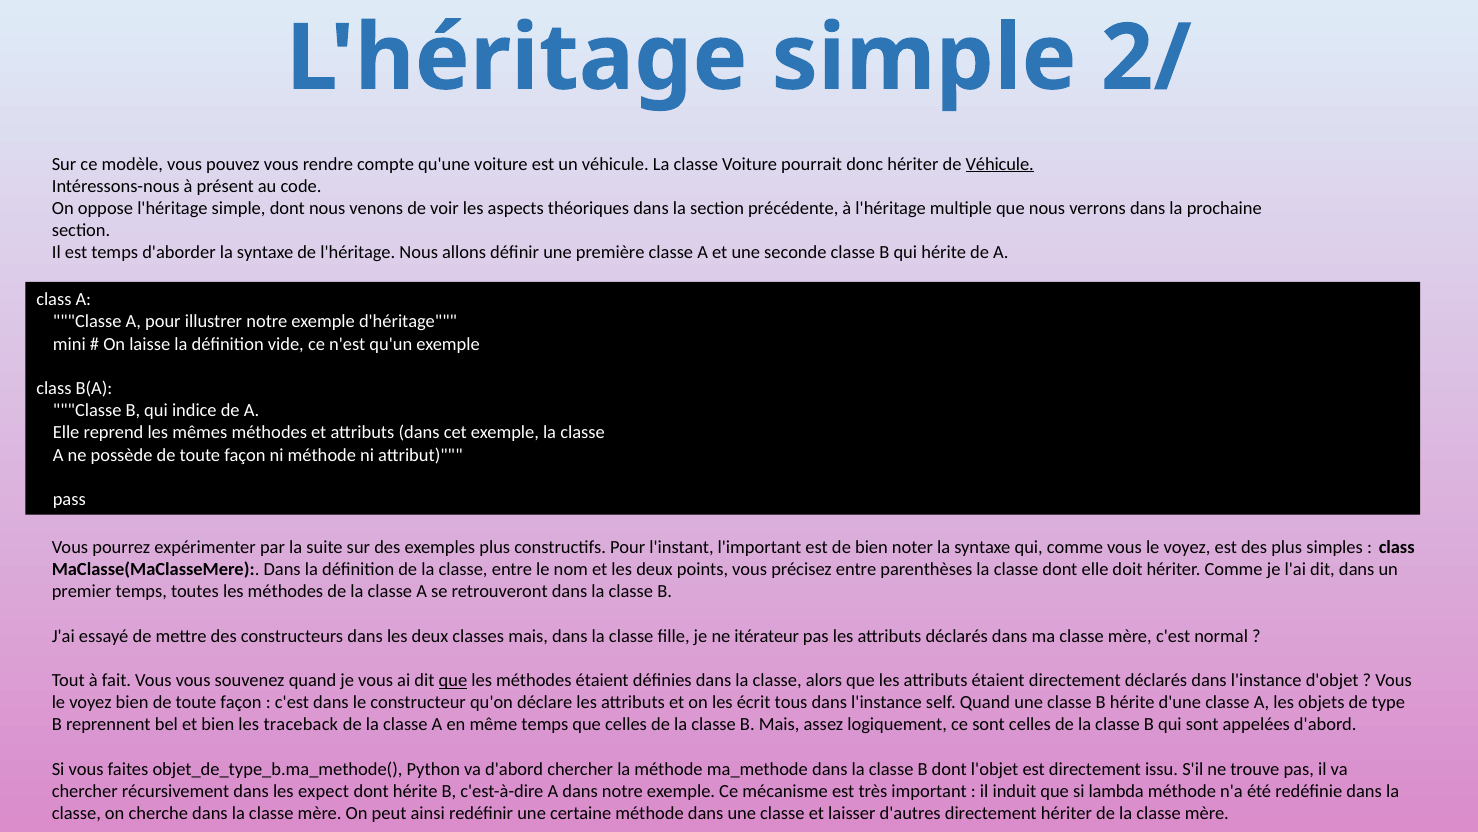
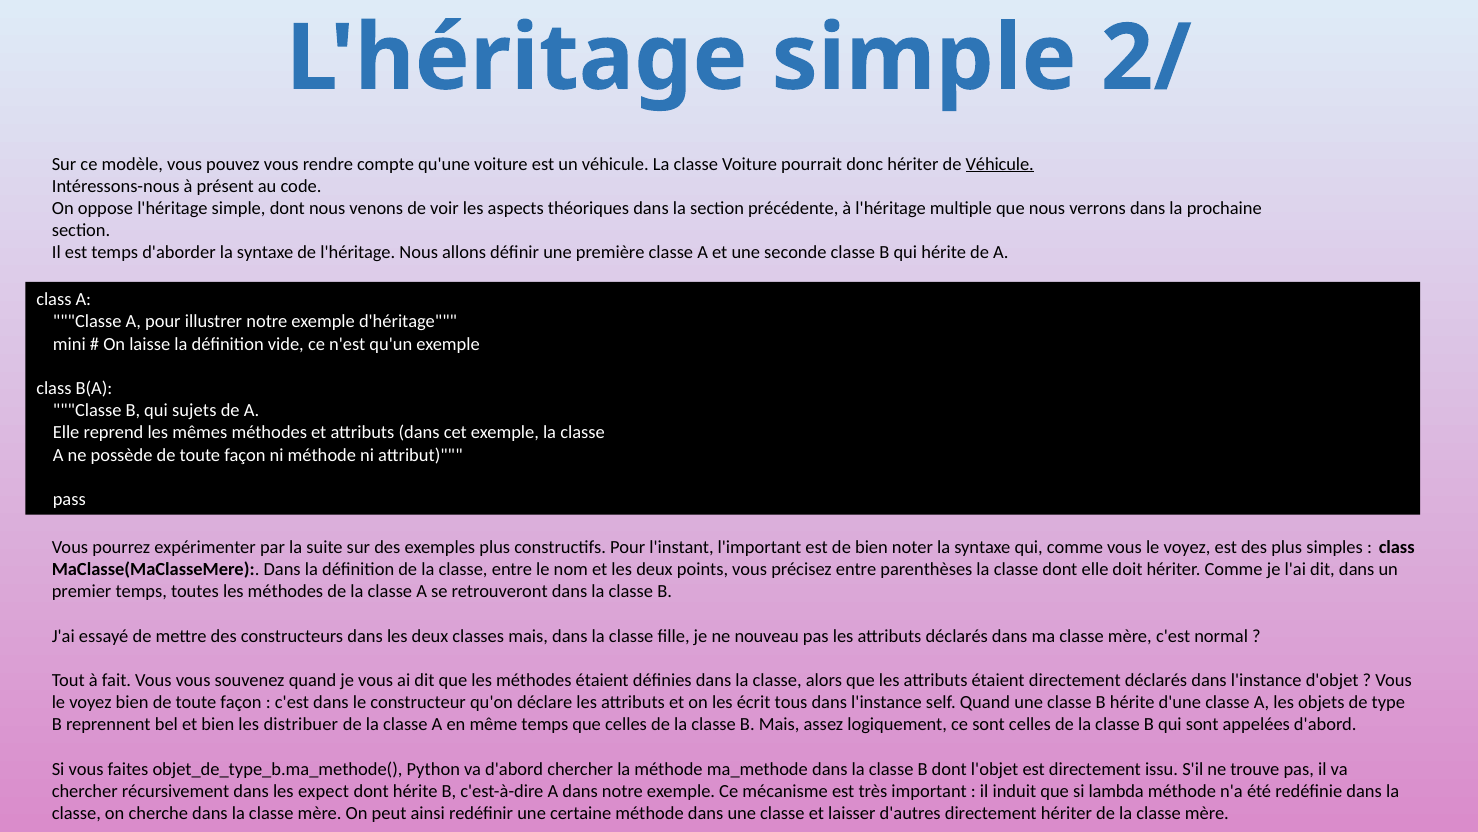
indice: indice -> sujets (194, 410)
itérateur: itérateur -> nouveau (767, 636)
que underline: present -> none (453, 680)
traceback: traceback -> distribuer (301, 724)
